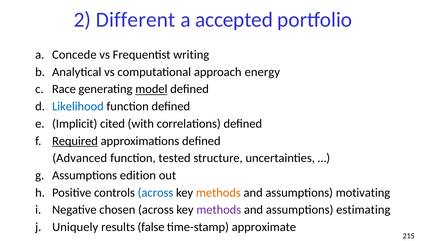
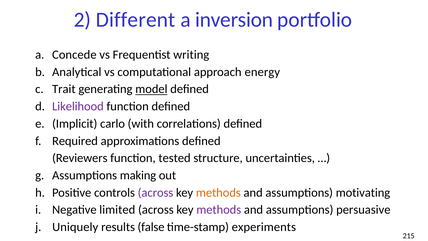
accepted: accepted -> inversion (234, 20)
Race: Race -> Trait (64, 89)
Likelihood colour: blue -> purple (78, 106)
cited: cited -> carlo (113, 124)
Required underline: present -> none (75, 141)
Advanced: Advanced -> Reviewers (80, 158)
edition: edition -> making (138, 175)
across colour: blue -> purple (156, 192)
chosen: chosen -> limited (117, 210)
estimating: estimating -> persuasive (363, 210)
approximate: approximate -> experiments (264, 227)
